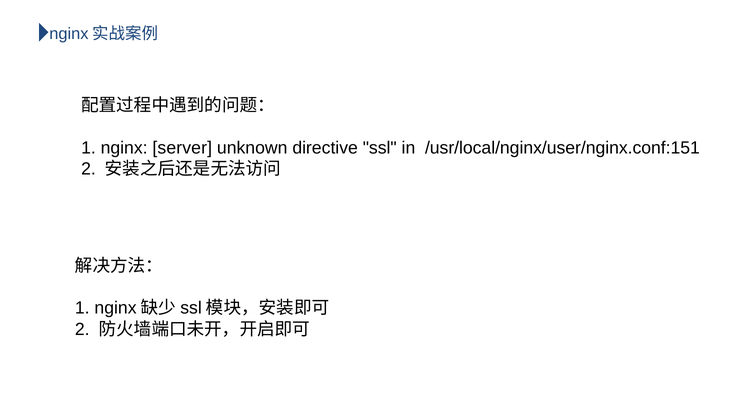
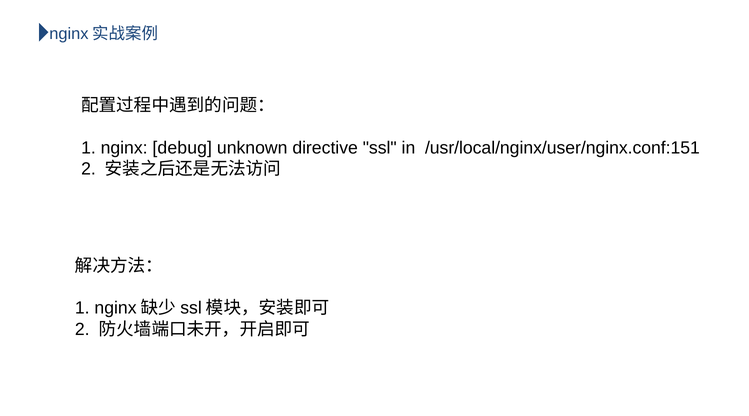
server: server -> debug (182, 148)
